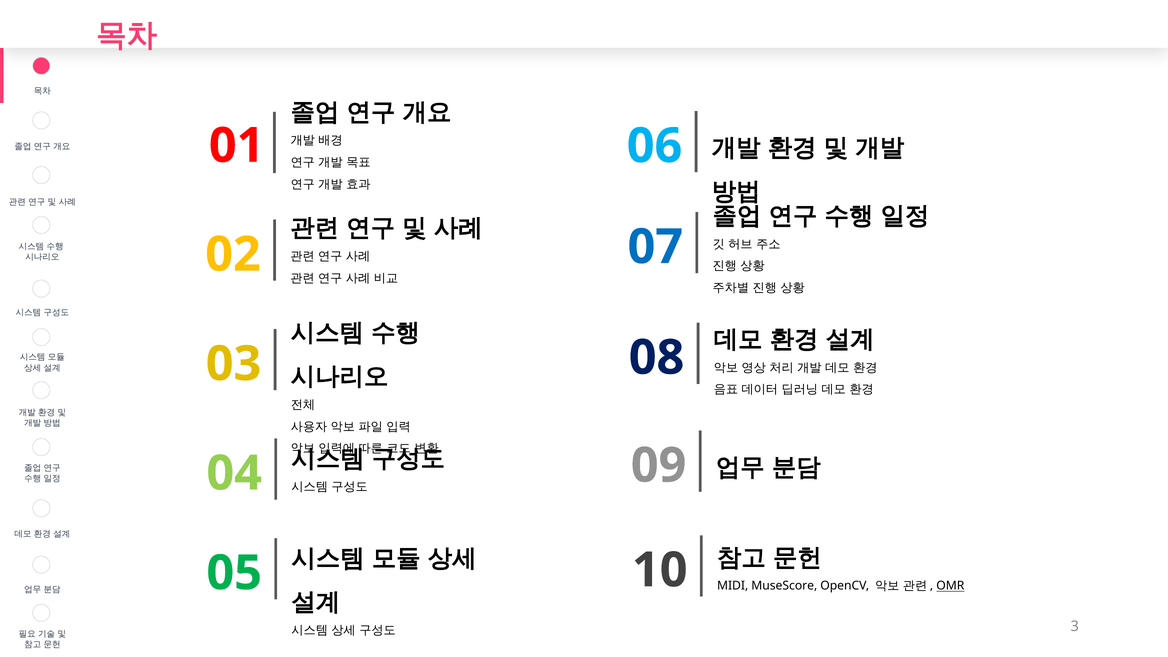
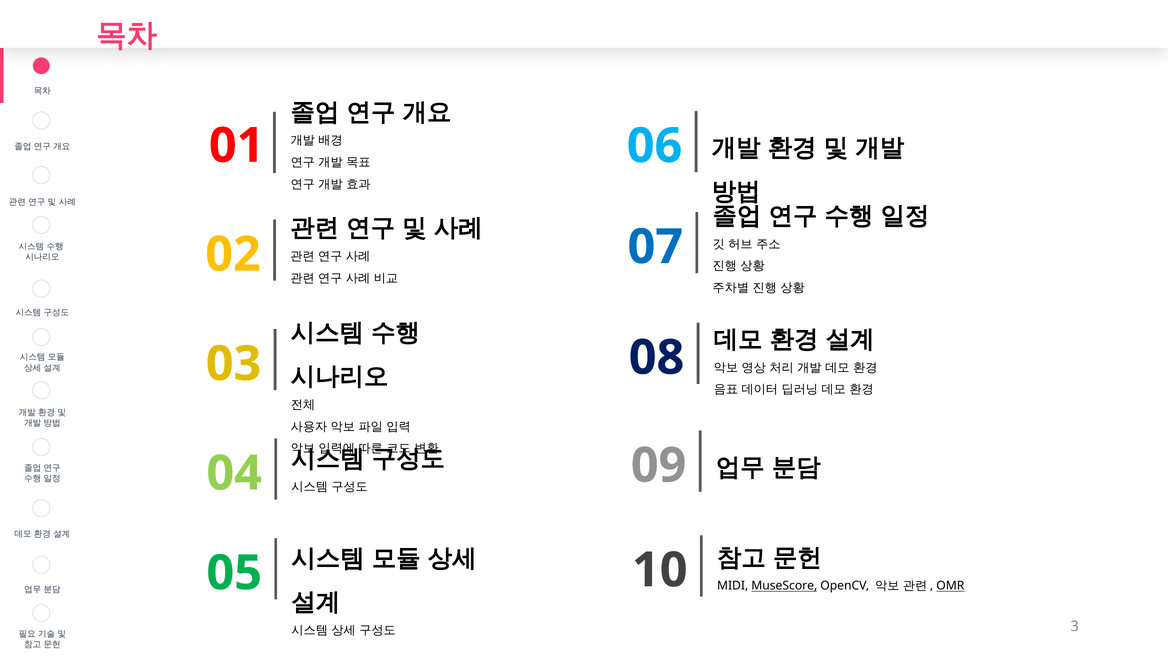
MuseScore underline: none -> present (784, 586)
